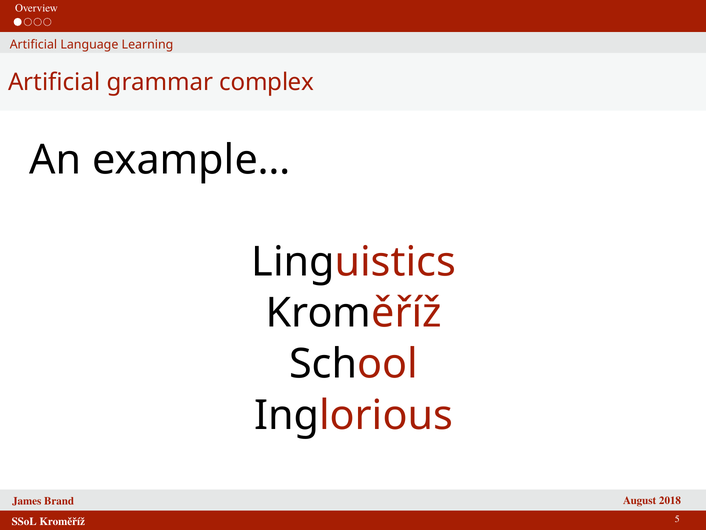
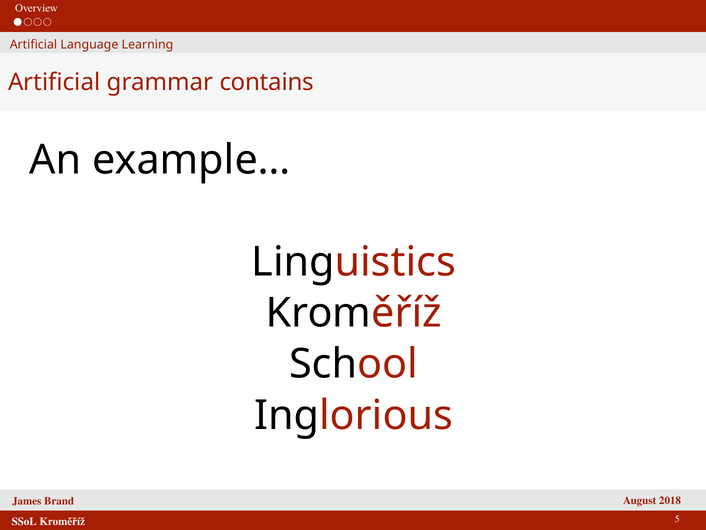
complex: complex -> contains (267, 82)
